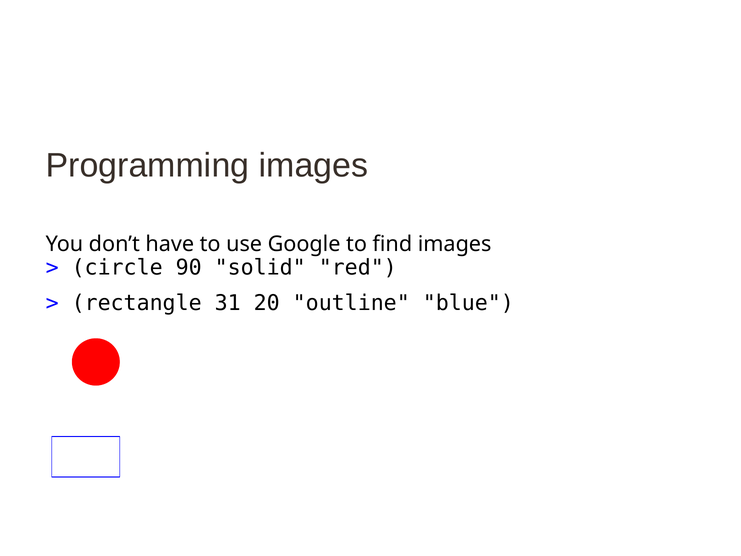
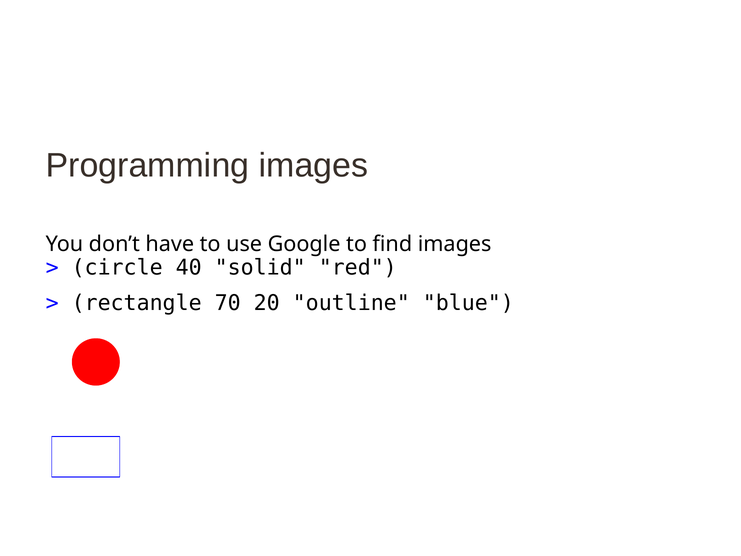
90: 90 -> 40 (189, 267)
31: 31 -> 70 (228, 303)
